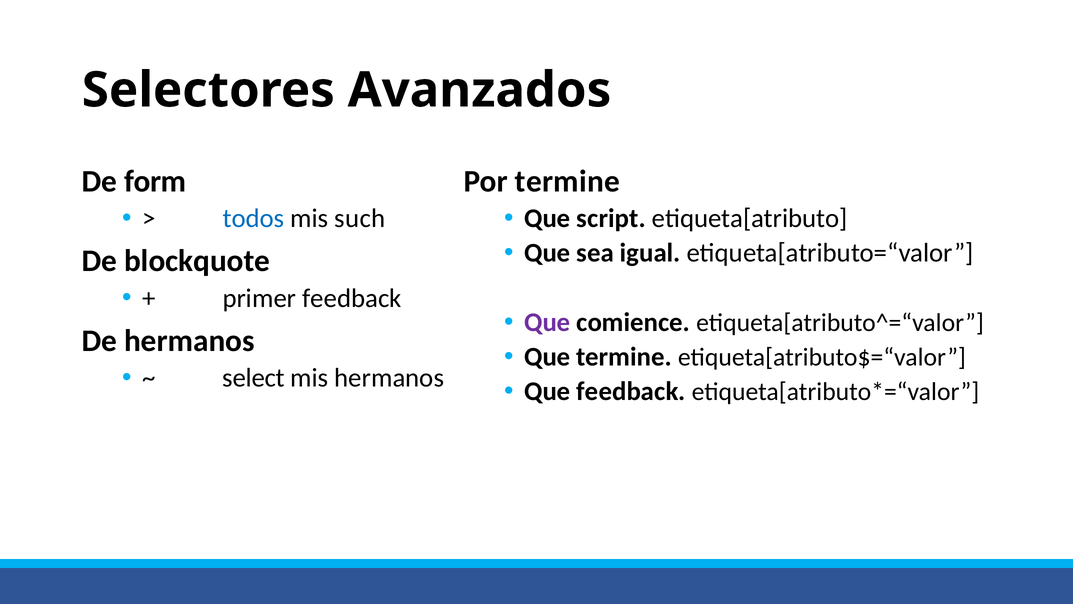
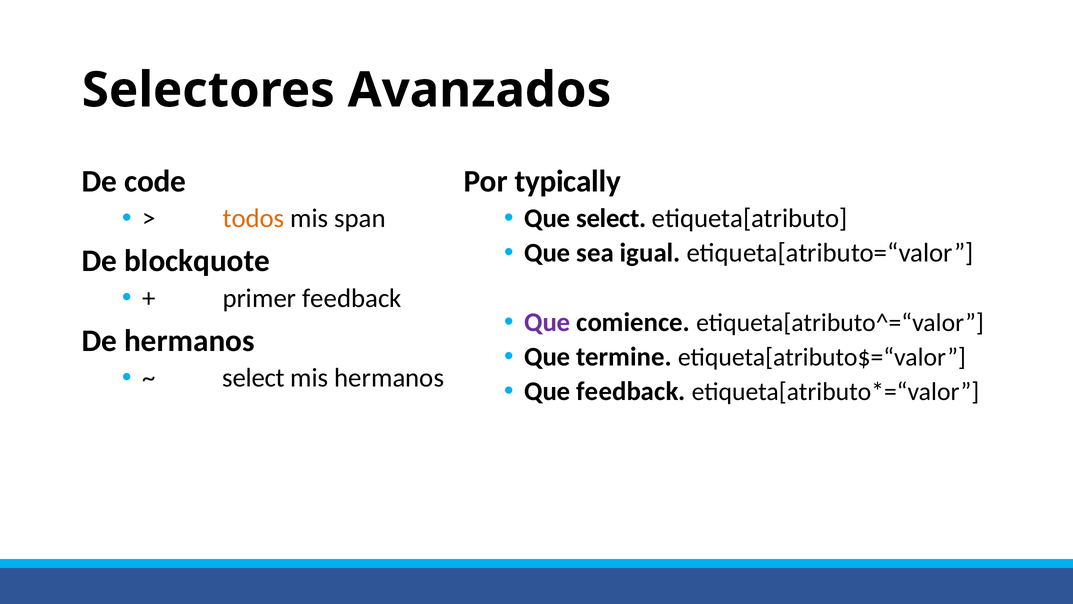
form: form -> code (155, 181)
Por termine: termine -> typically (568, 181)
todos colour: blue -> orange (253, 218)
such: such -> span (360, 218)
Que script: script -> select (611, 218)
